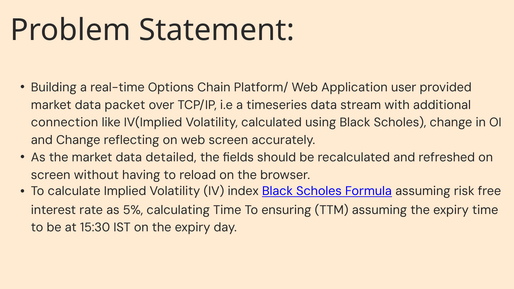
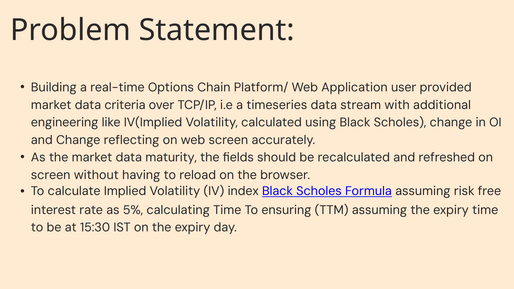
packet: packet -> criteria (125, 105)
connection: connection -> engineering (65, 123)
detailed: detailed -> maturity (171, 158)
